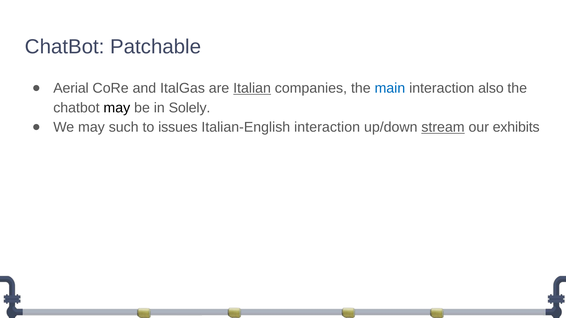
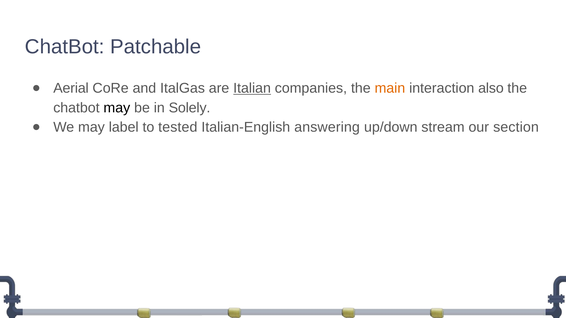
main colour: blue -> orange (390, 88)
such: such -> label (124, 127)
issues: issues -> tested (178, 127)
Italian-English interaction: interaction -> answering (327, 127)
stream underline: present -> none (443, 127)
exhibits: exhibits -> section (516, 127)
